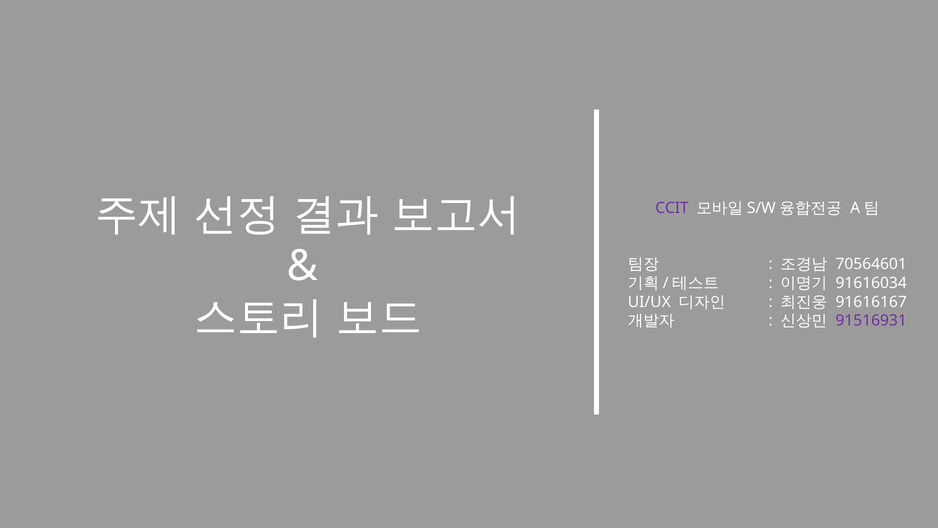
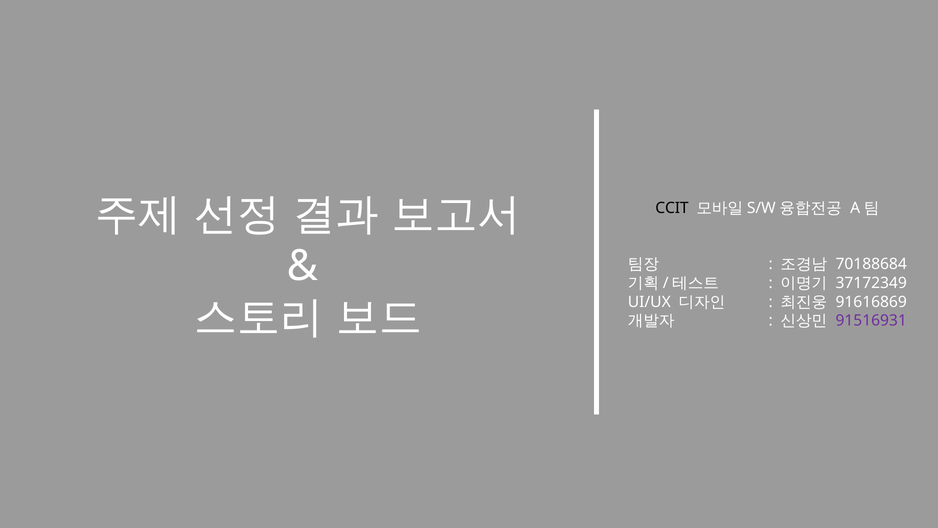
CCIT colour: purple -> black (672, 208)
70564601: 70564601 -> 70188684 (871, 264)
91616034: 91616034 -> 37172349 (871, 283)
91616167: 91616167 -> 91616869 (871, 302)
